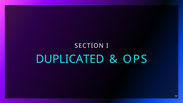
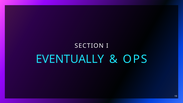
DUPLICATED: DUPLICATED -> EVENTUALLY (70, 59)
